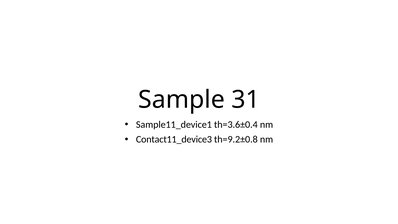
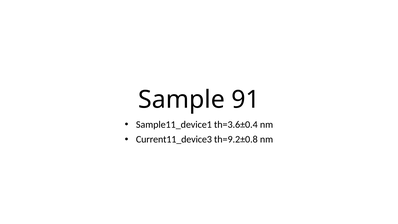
31: 31 -> 91 (246, 99)
Contact11_device3: Contact11_device3 -> Current11_device3 (174, 139)
